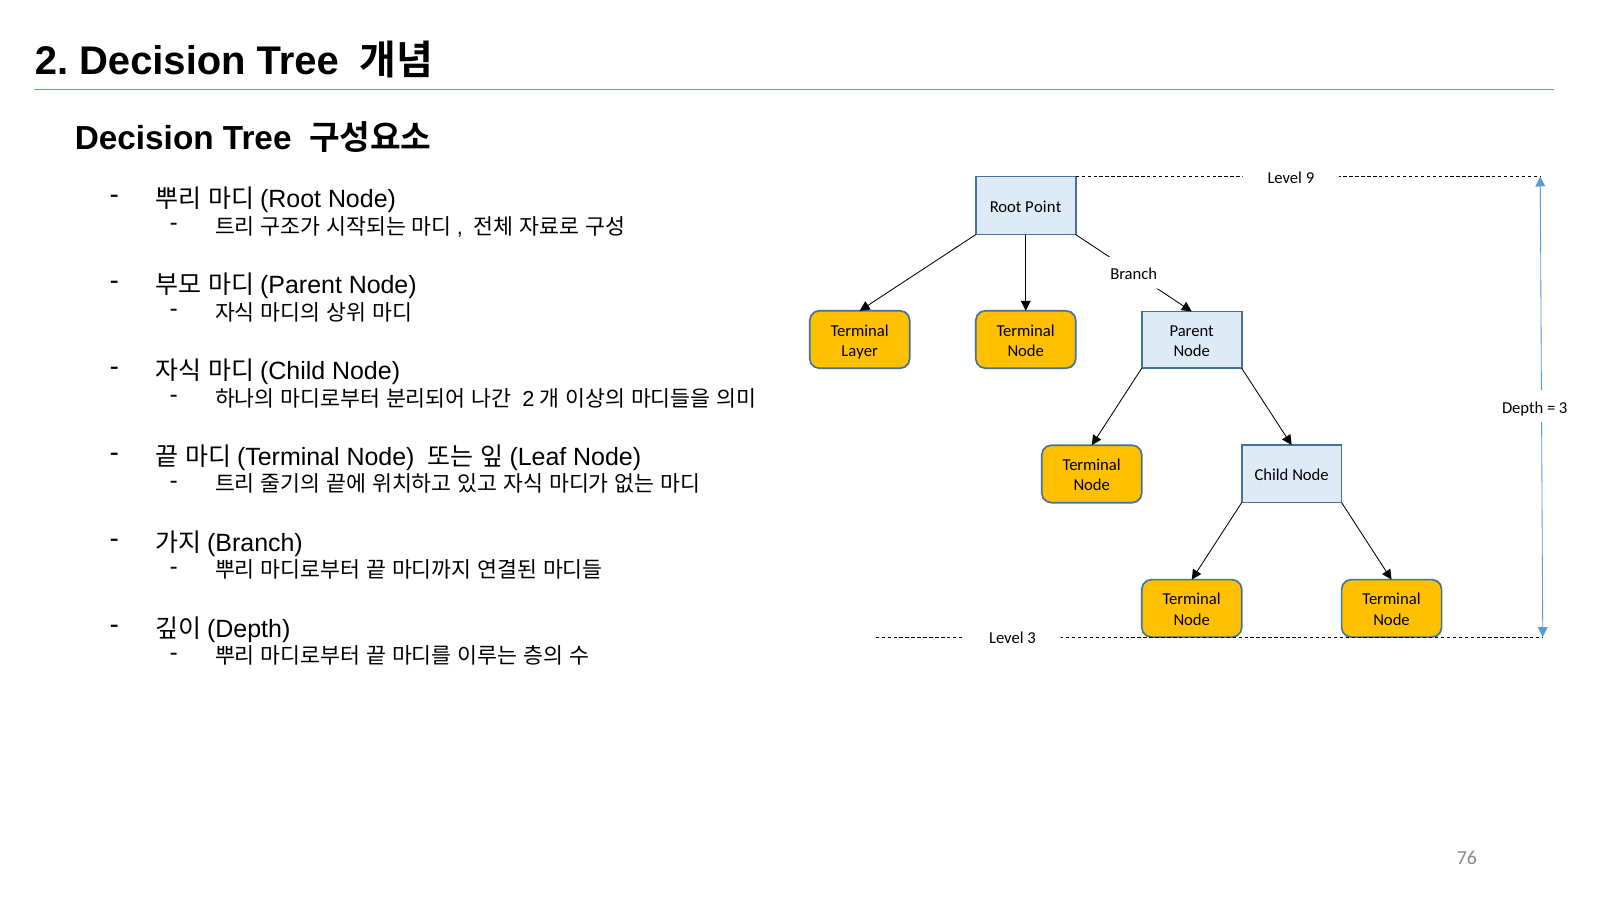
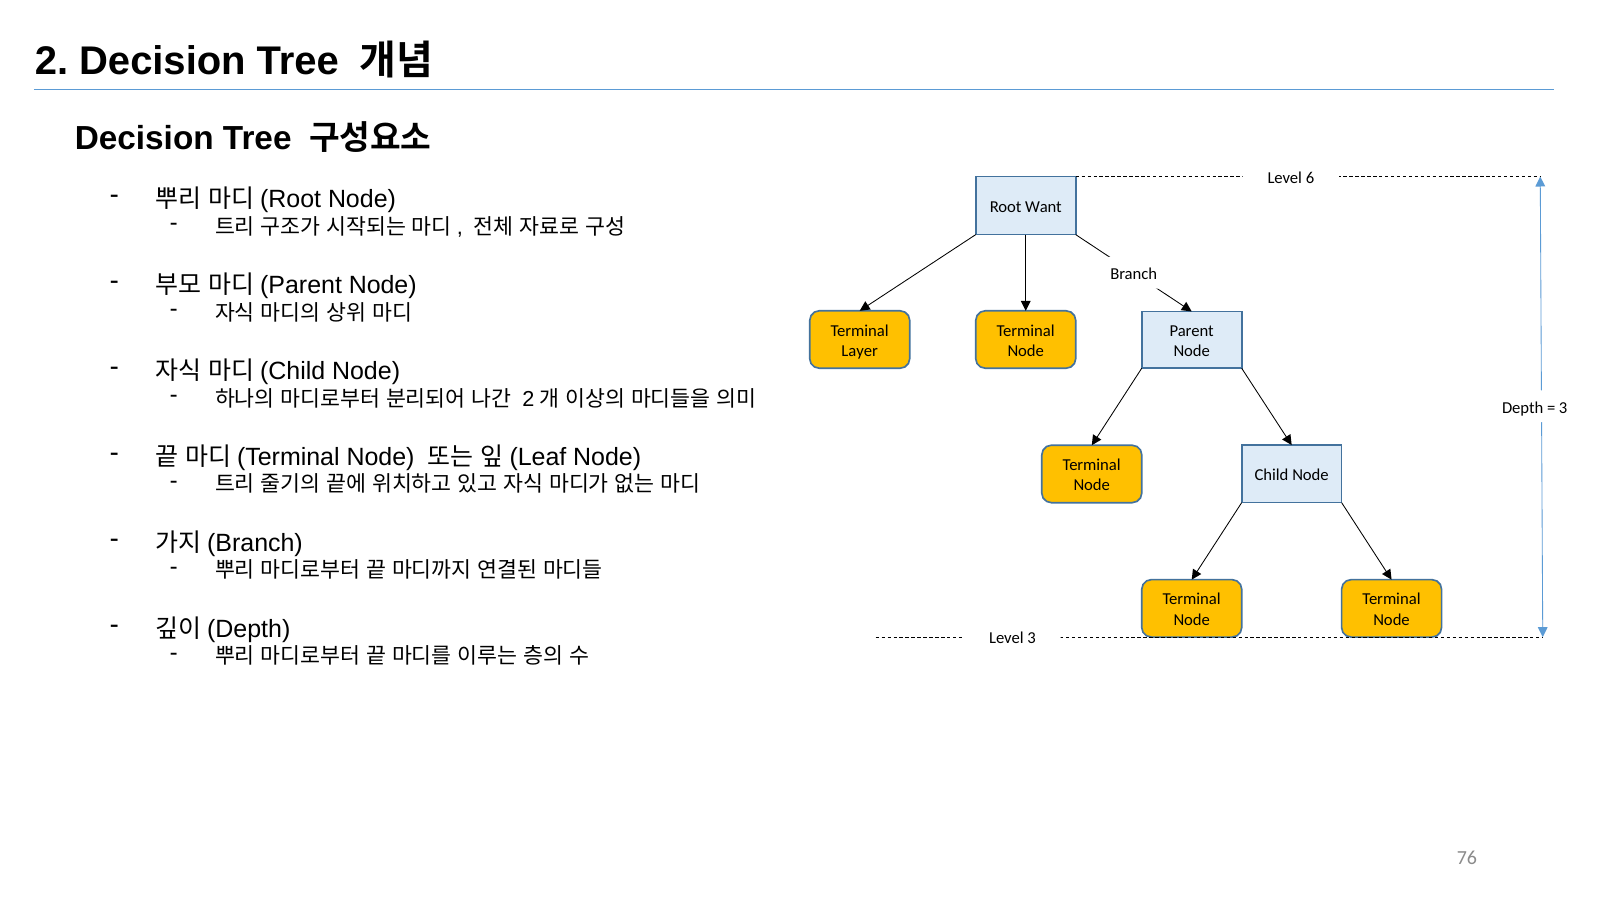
9: 9 -> 6 (1310, 178)
Point: Point -> Want (1043, 207)
